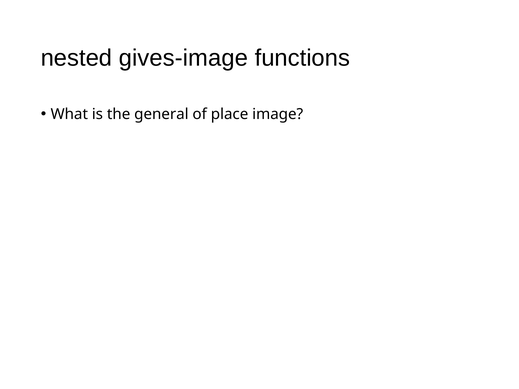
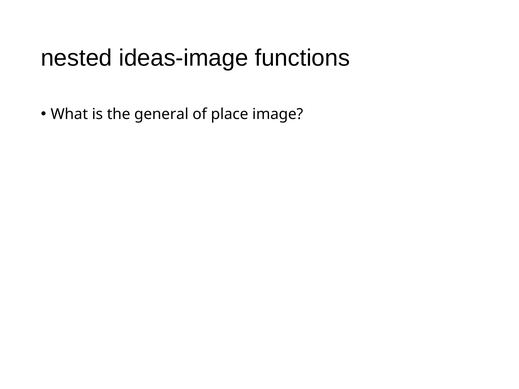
gives-image: gives-image -> ideas-image (184, 58)
